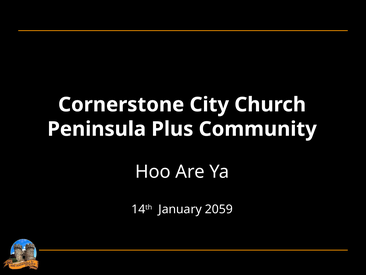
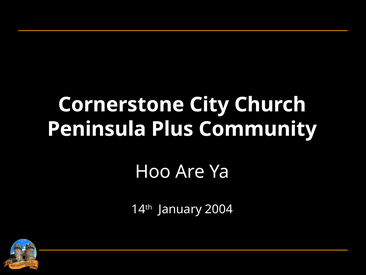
2059: 2059 -> 2004 (219, 209)
